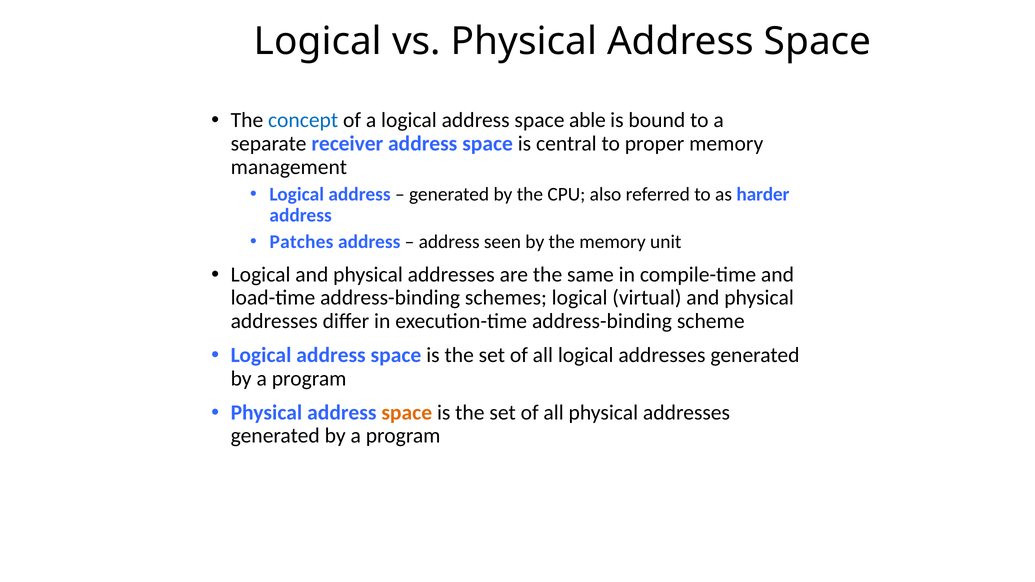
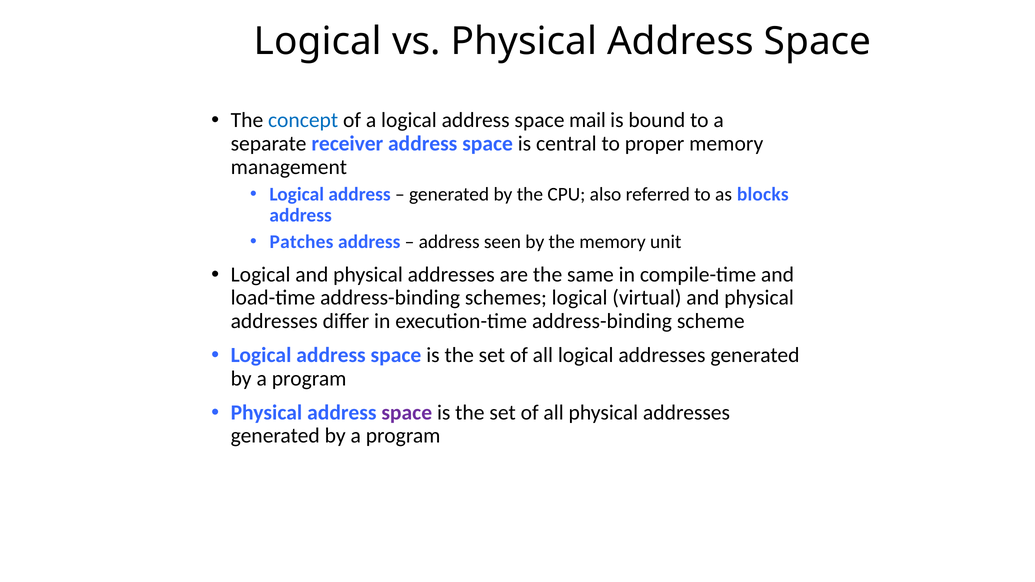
able: able -> mail (587, 120)
harder: harder -> blocks (763, 194)
space colour: orange -> purple (407, 413)
